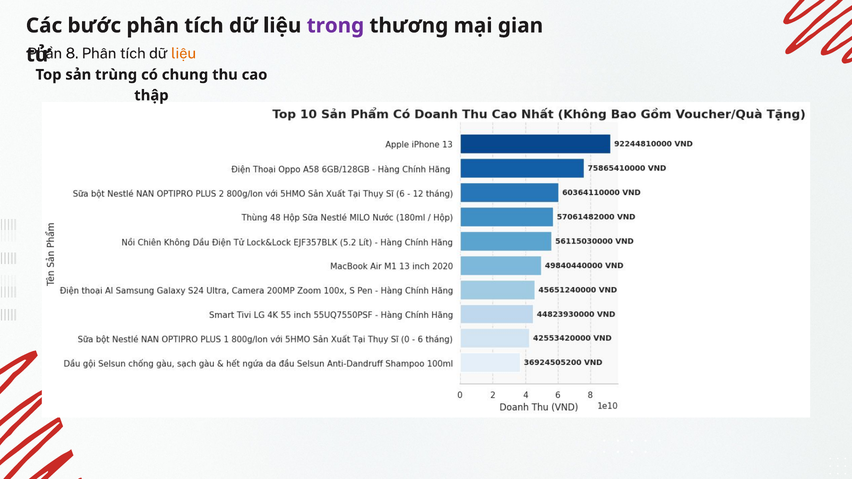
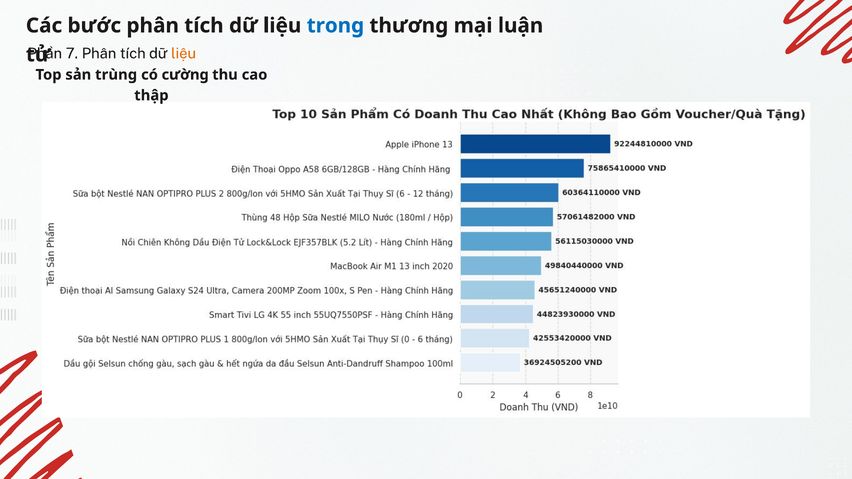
trong colour: purple -> blue (335, 26)
gian: gian -> luận (521, 26)
8: 8 -> 7 (72, 53)
chung: chung -> cường (185, 75)
